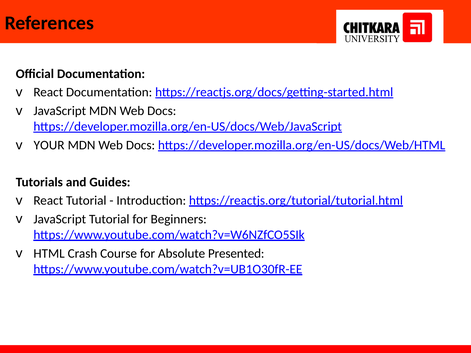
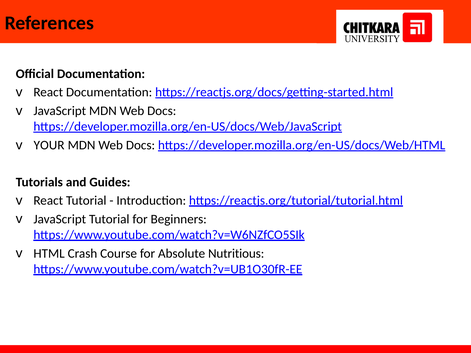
Presented: Presented -> Nutritious (236, 254)
